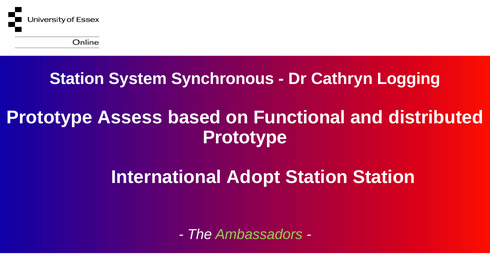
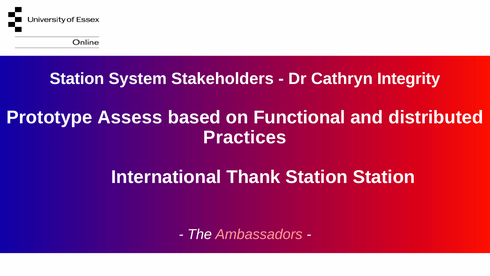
Synchronous: Synchronous -> Stakeholders (223, 79)
Logging: Logging -> Integrity (409, 79)
Prototype: Prototype -> Practices (245, 137)
Adopt: Adopt -> Thank (253, 177)
Ambassadors colour: light green -> pink (259, 234)
